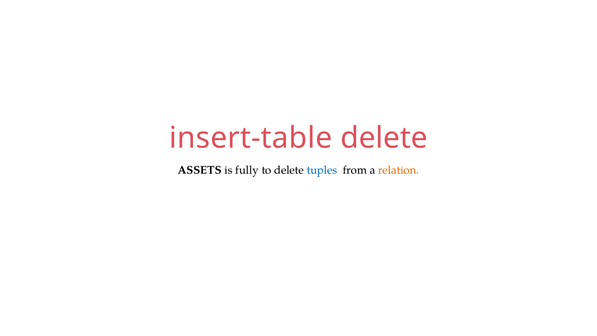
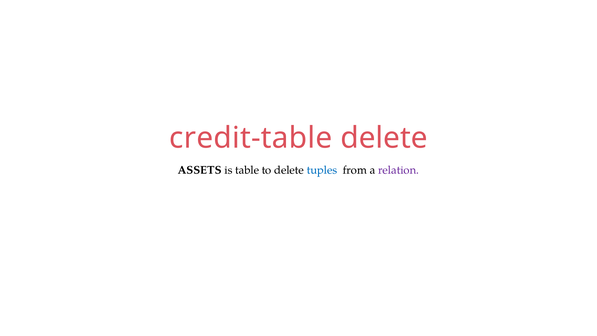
insert-table: insert-table -> credit-table (251, 138)
fully: fully -> table (247, 170)
relation colour: orange -> purple (399, 170)
